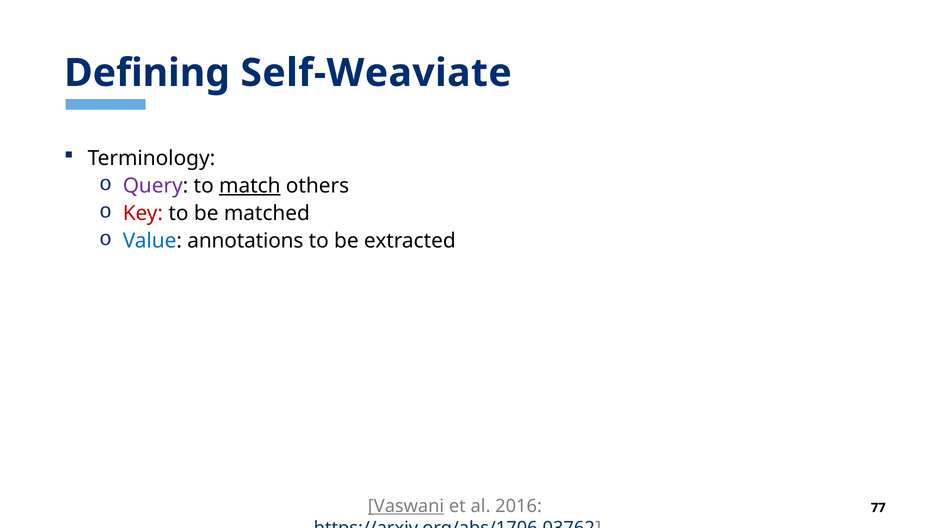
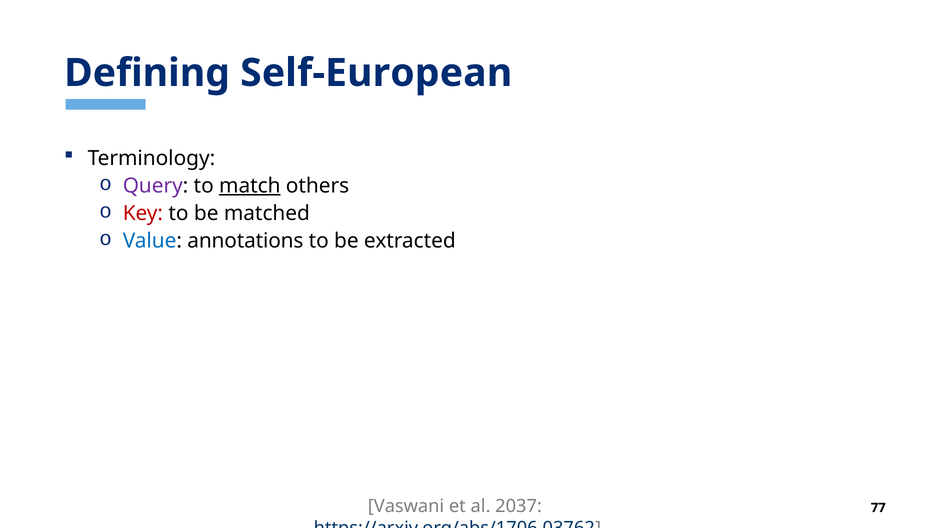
Self-Weaviate: Self-Weaviate -> Self-European (376, 73)
Vaswani underline: present -> none (406, 506)
2016: 2016 -> 2037 (519, 506)
